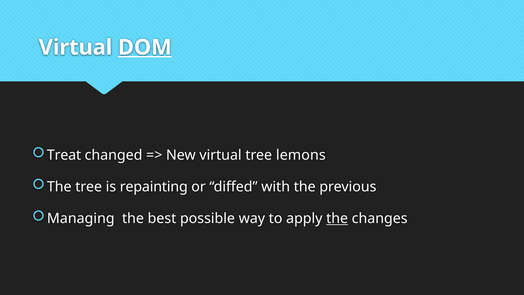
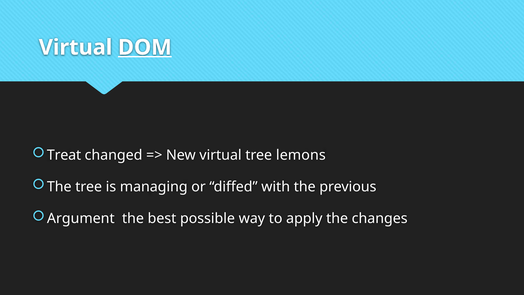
repainting: repainting -> managing (154, 187)
Managing: Managing -> Argument (81, 218)
the underline: present -> none (337, 218)
